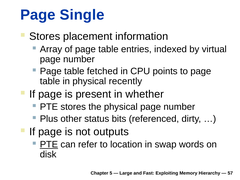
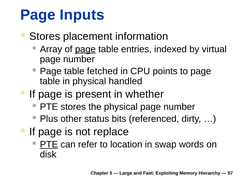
Single: Single -> Inputs (82, 15)
page underline: none -> present (85, 49)
recently: recently -> handled (125, 81)
outputs: outputs -> replace (111, 132)
